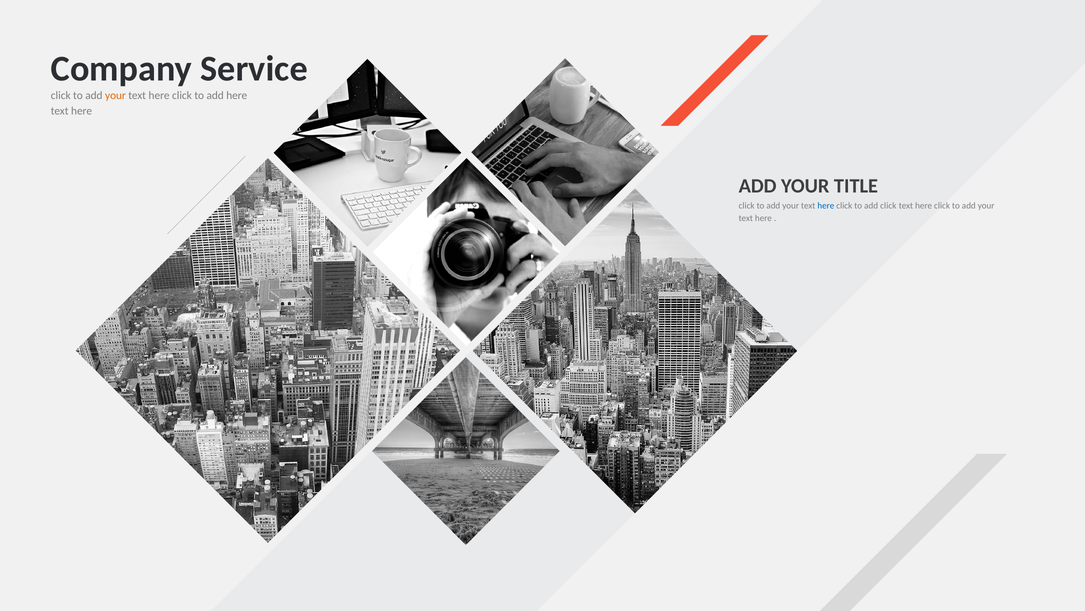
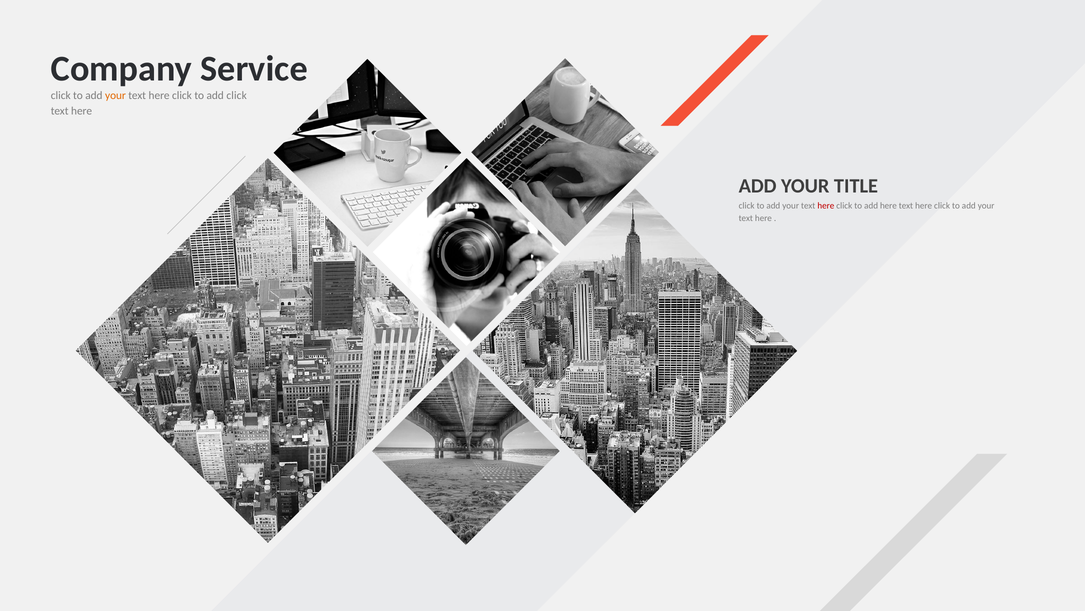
add here: here -> click (237, 96)
here colour: blue -> red (826, 206)
add click: click -> here (888, 206)
